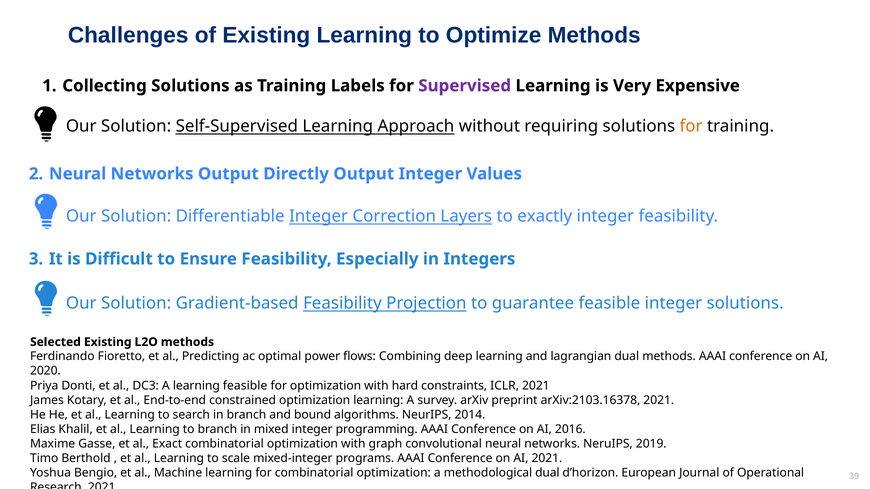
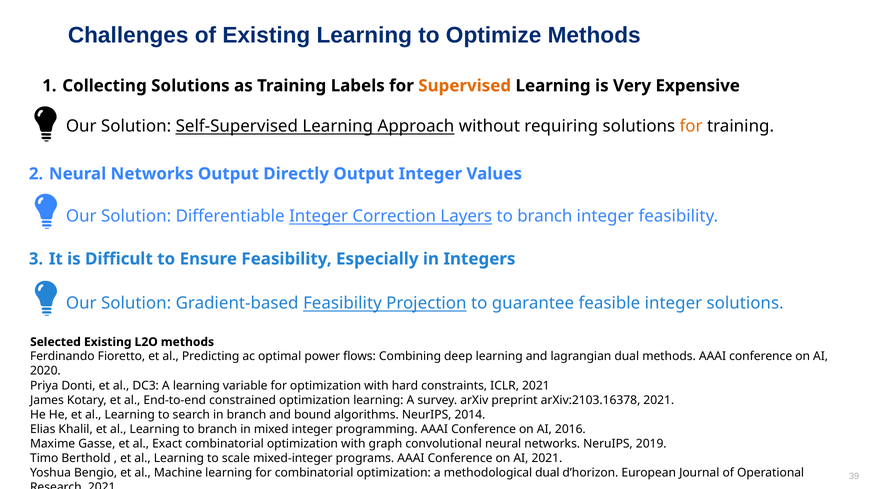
Supervised colour: purple -> orange (465, 86)
Layers to exactly: exactly -> branch (545, 216)
learning feasible: feasible -> variable (245, 386)
